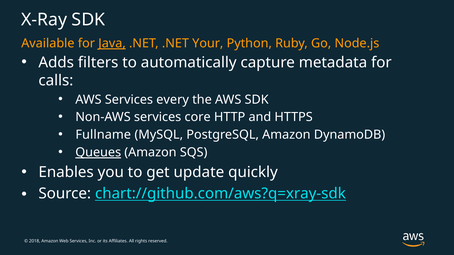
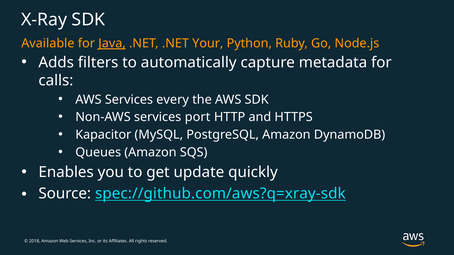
core: core -> port (198, 117)
Fullname: Fullname -> Kapacitor (103, 135)
Queues underline: present -> none (98, 153)
chart://github.com/aws?q=xray-sdk: chart://github.com/aws?q=xray-sdk -> spec://github.com/aws?q=xray-sdk (220, 194)
